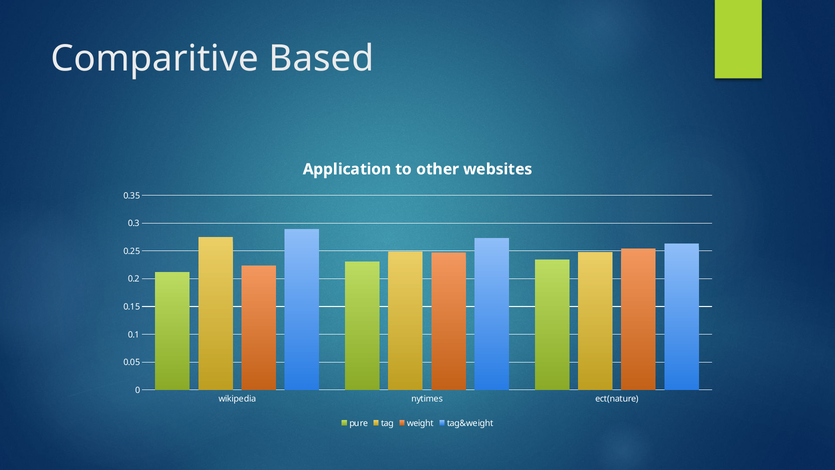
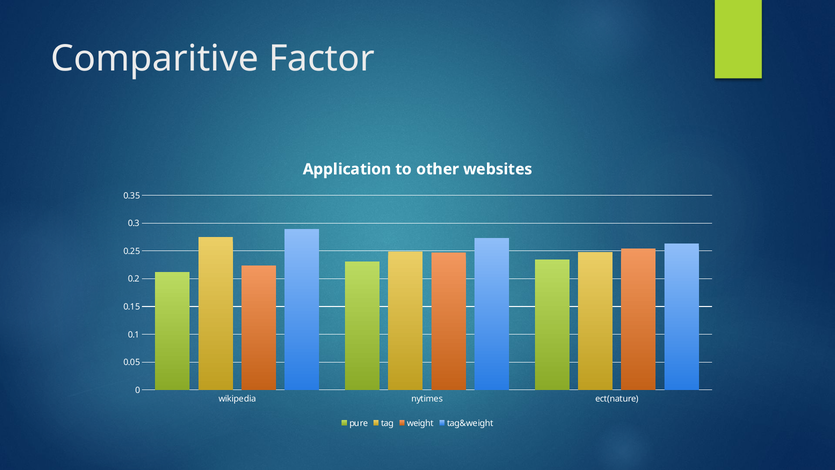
Based: Based -> Factor (322, 59)
